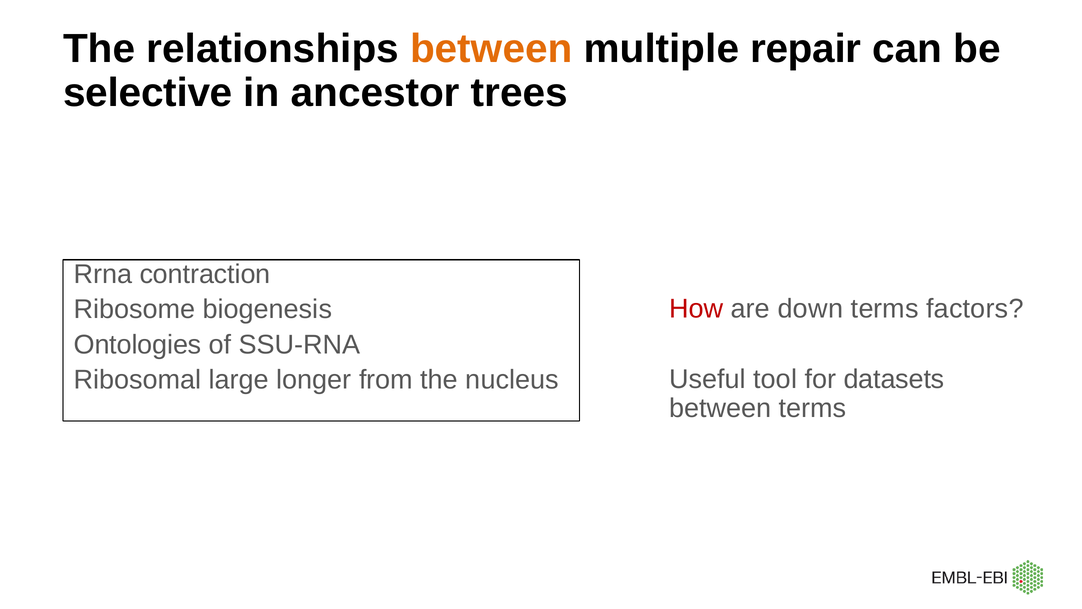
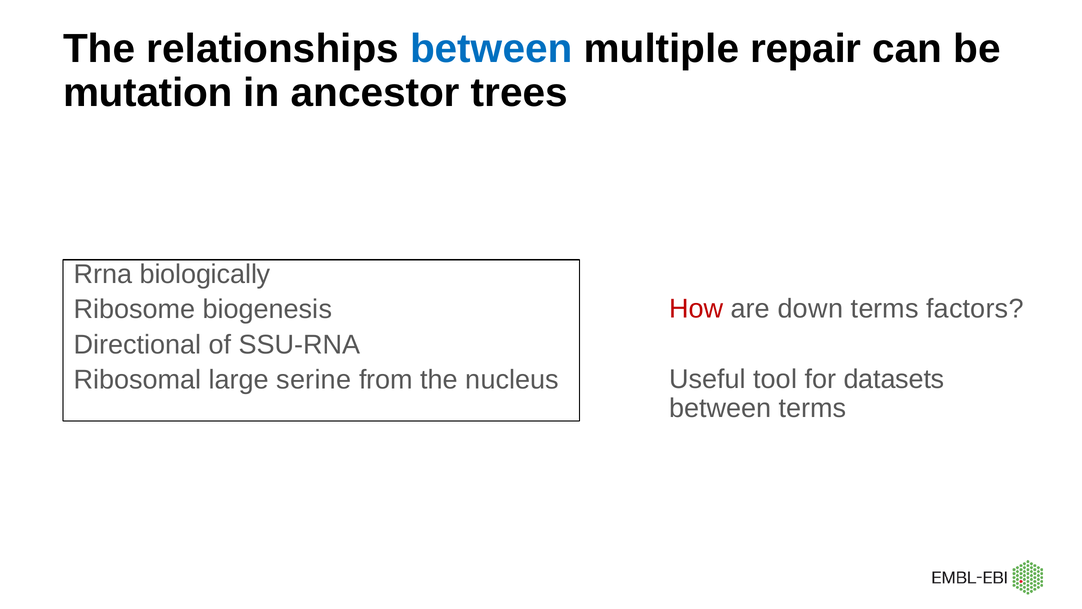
between colour: orange -> blue (491, 49)
selective: selective -> mutation (148, 93)
contraction: contraction -> biologically (205, 274)
Ontologies: Ontologies -> Directional (137, 345)
longer: longer -> serine (314, 380)
